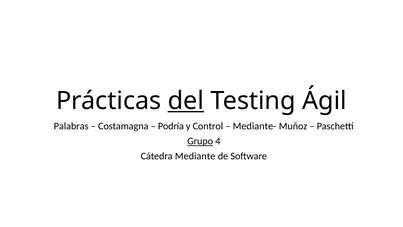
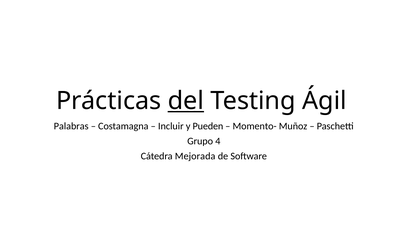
Podría: Podría -> Incluir (171, 126)
Control: Control -> Pueden (208, 126)
Mediante-: Mediante- -> Momento- (255, 126)
Grupo underline: present -> none (200, 141)
Mediante: Mediante -> Mejorada (195, 156)
